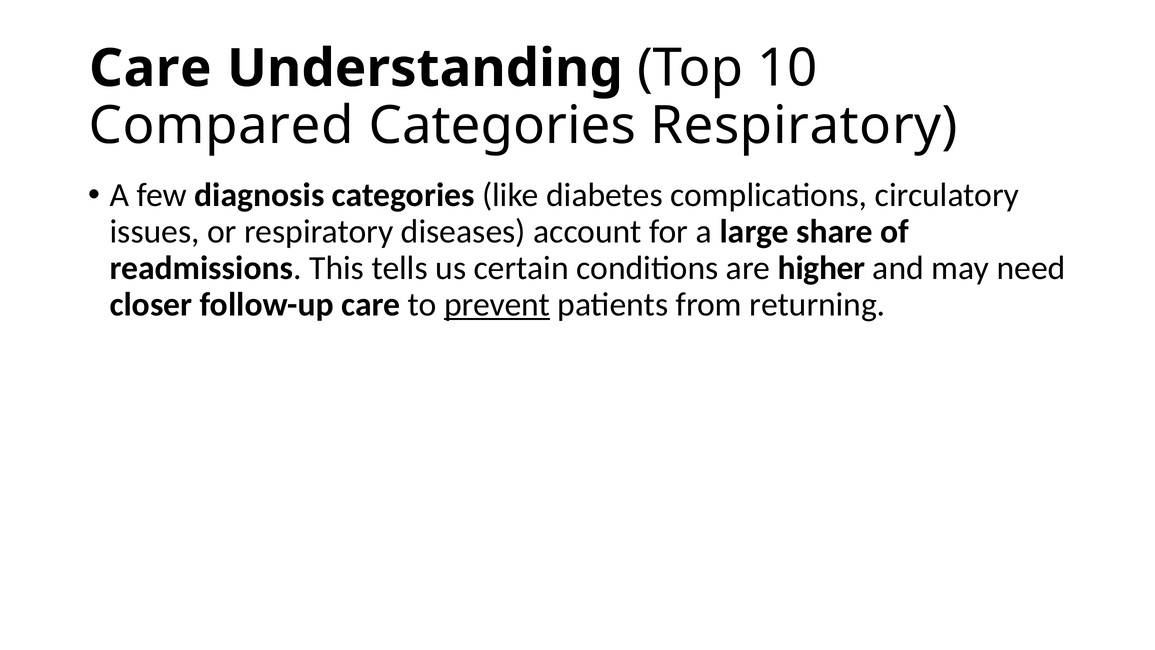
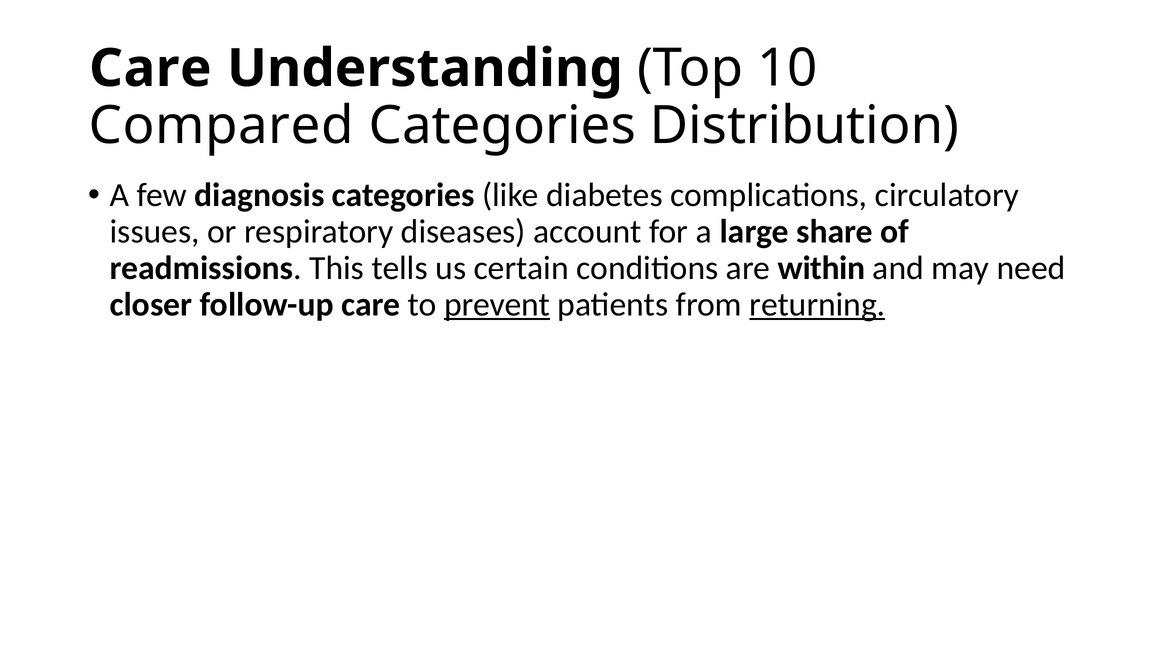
Categories Respiratory: Respiratory -> Distribution (804, 126)
higher: higher -> within (822, 268)
returning underline: none -> present (817, 304)
